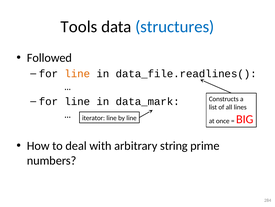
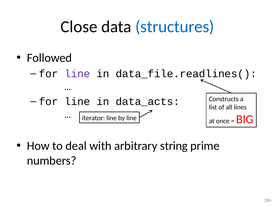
Tools: Tools -> Close (79, 27)
line colour: orange -> purple (77, 73)
data_mark: data_mark -> data_acts (148, 101)
